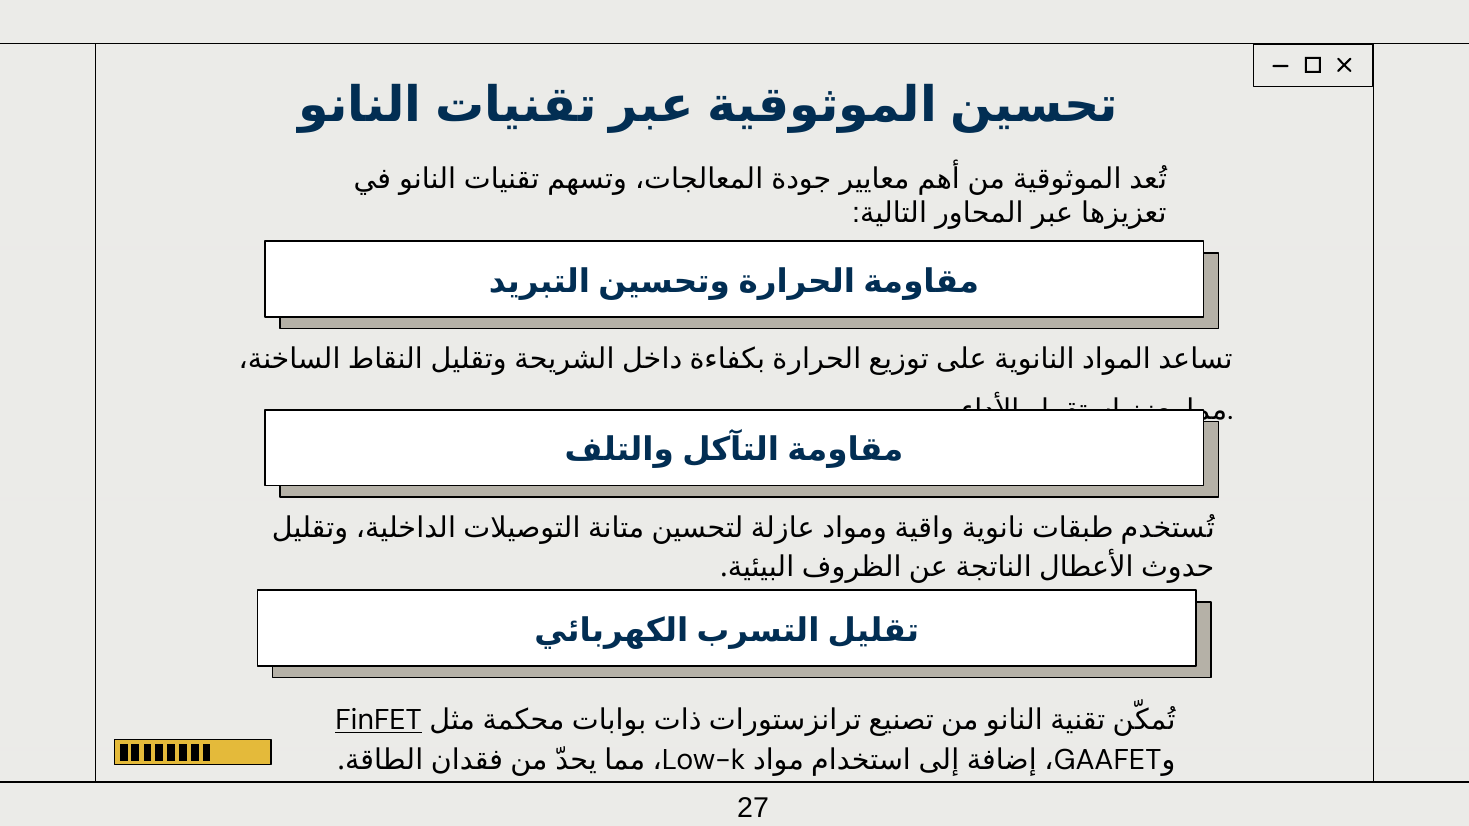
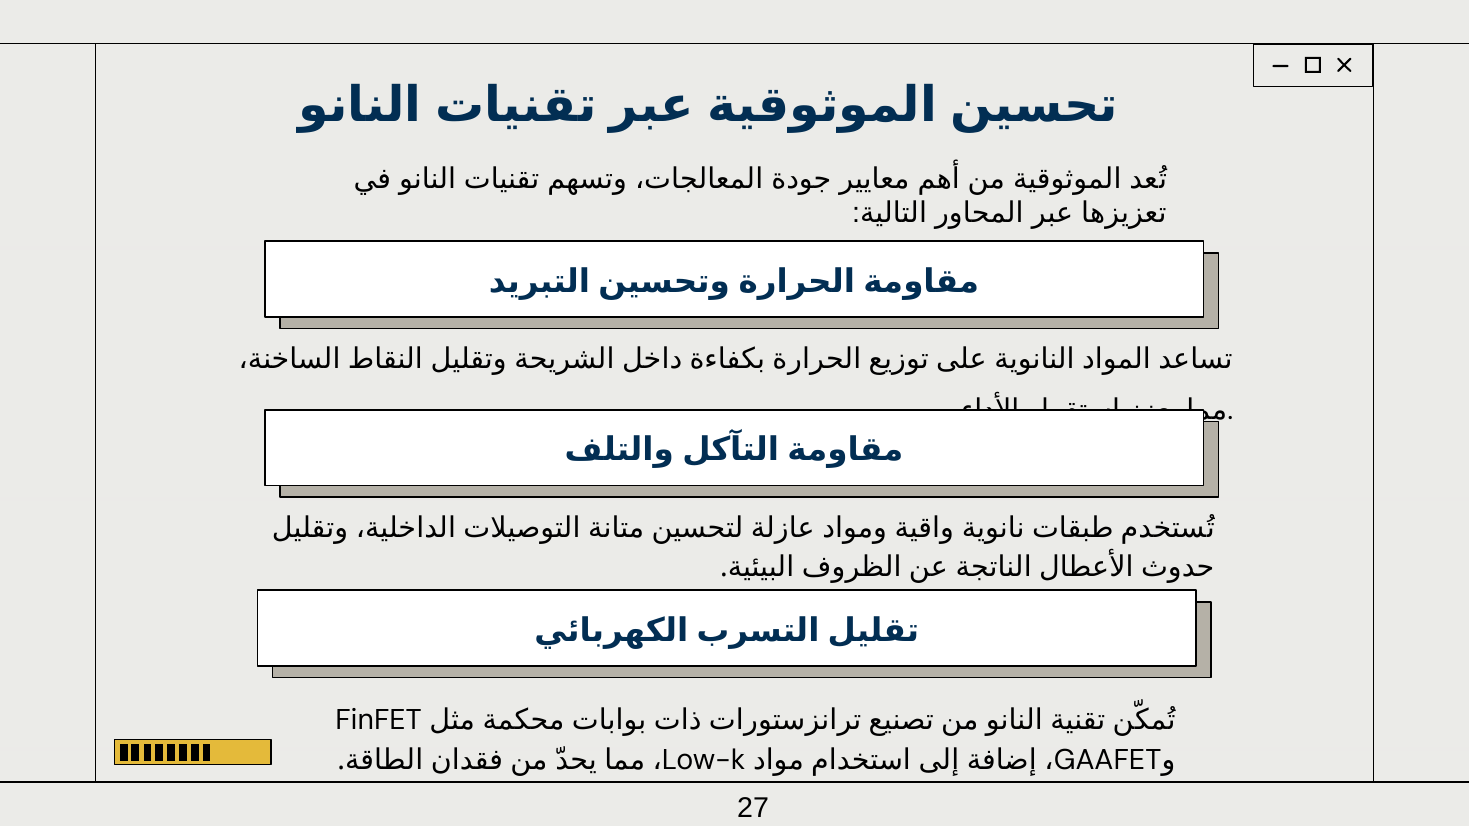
FinFET underline: present -> none (379, 721)
